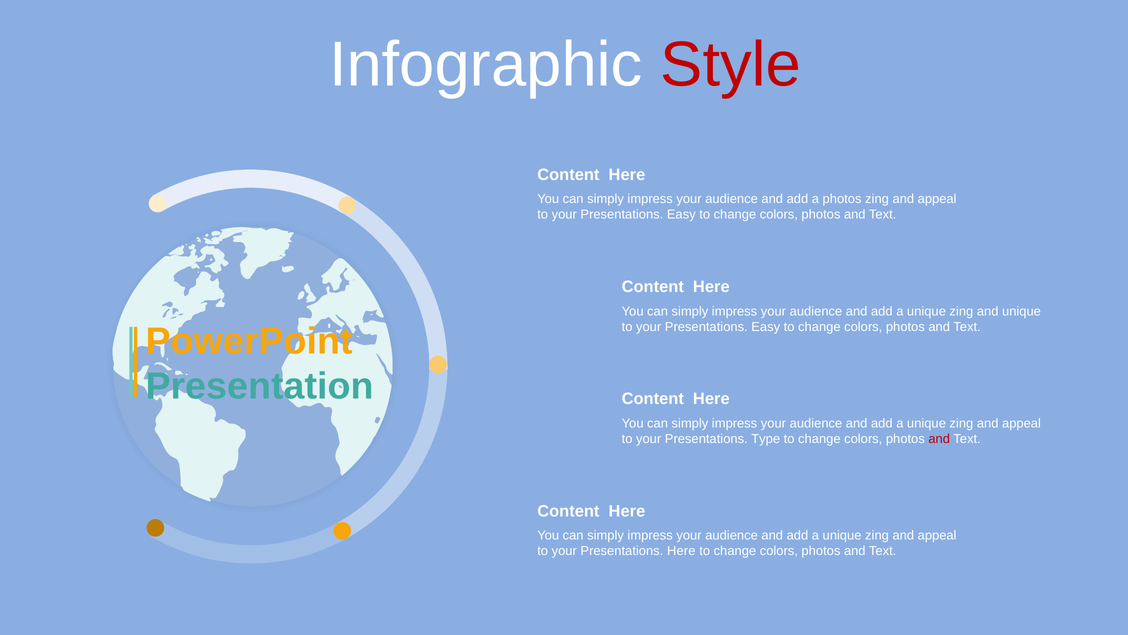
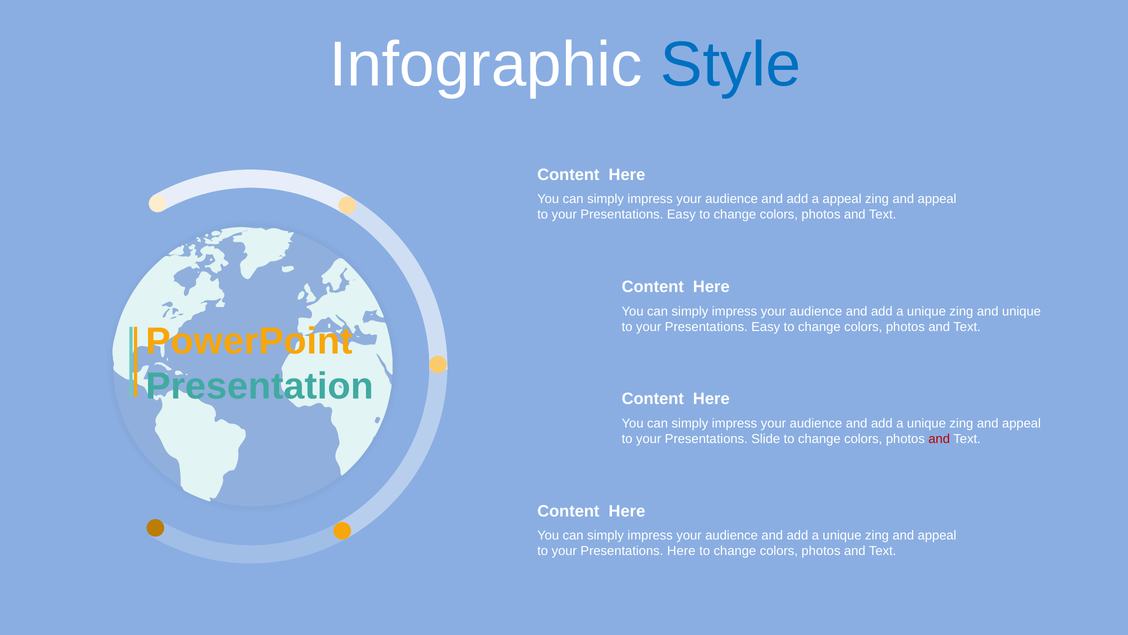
Style colour: red -> blue (731, 65)
a photos: photos -> appeal (842, 199)
Type: Type -> Slide (766, 439)
